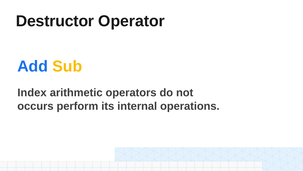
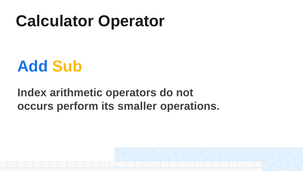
Destructor: Destructor -> Calculator (55, 21)
internal: internal -> smaller (137, 106)
